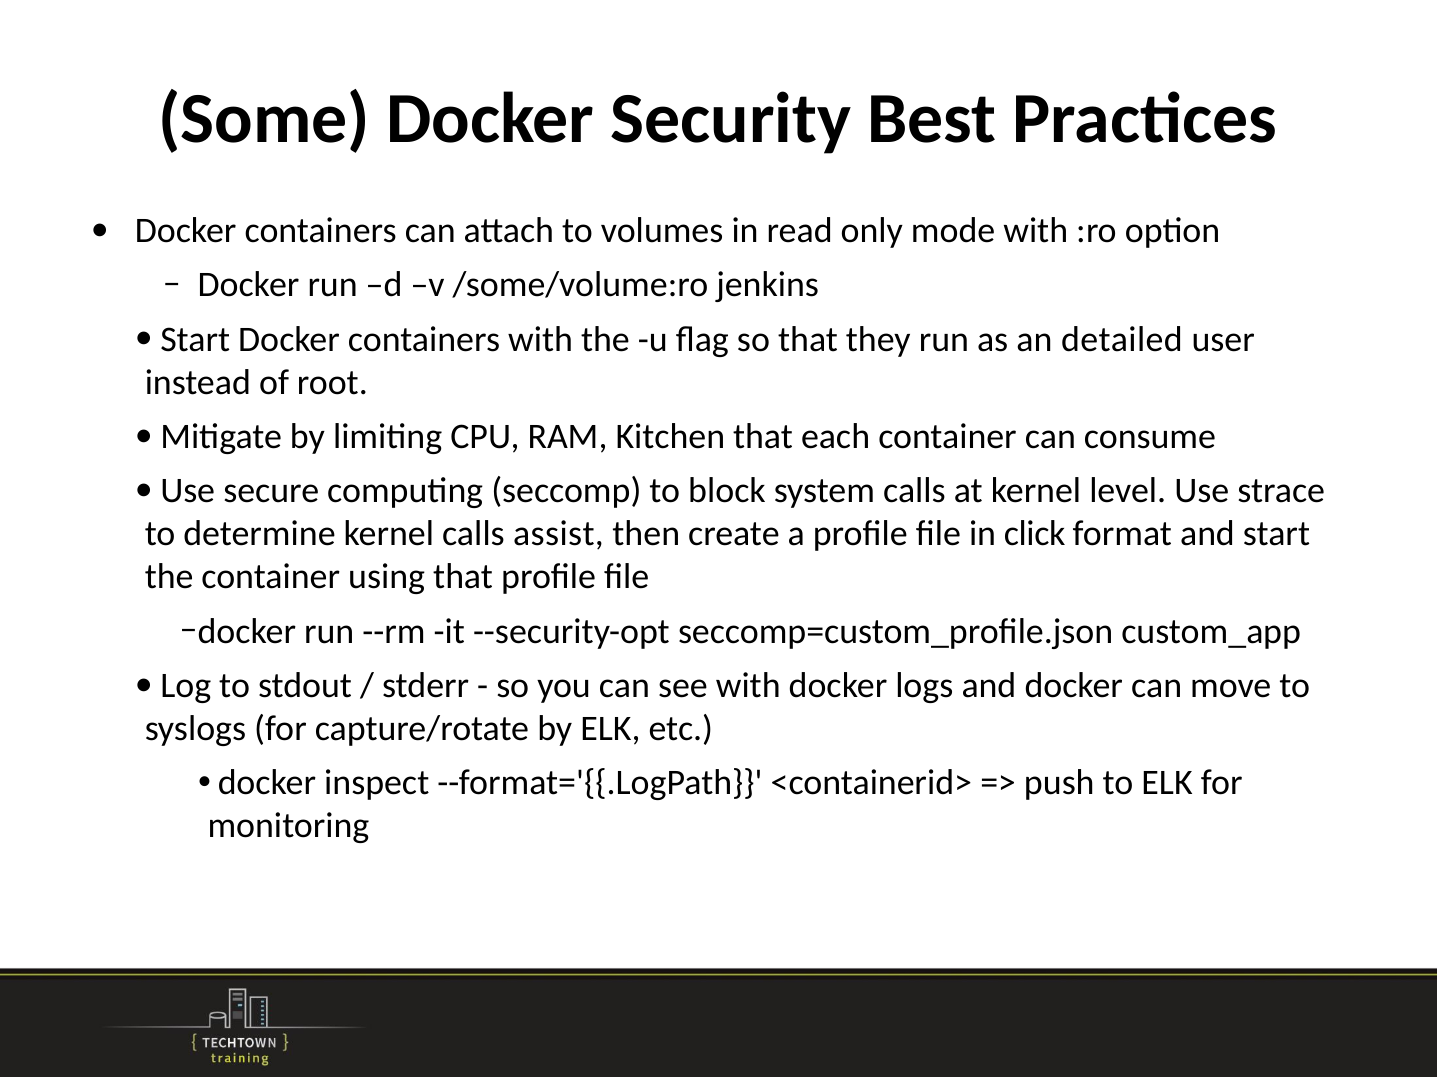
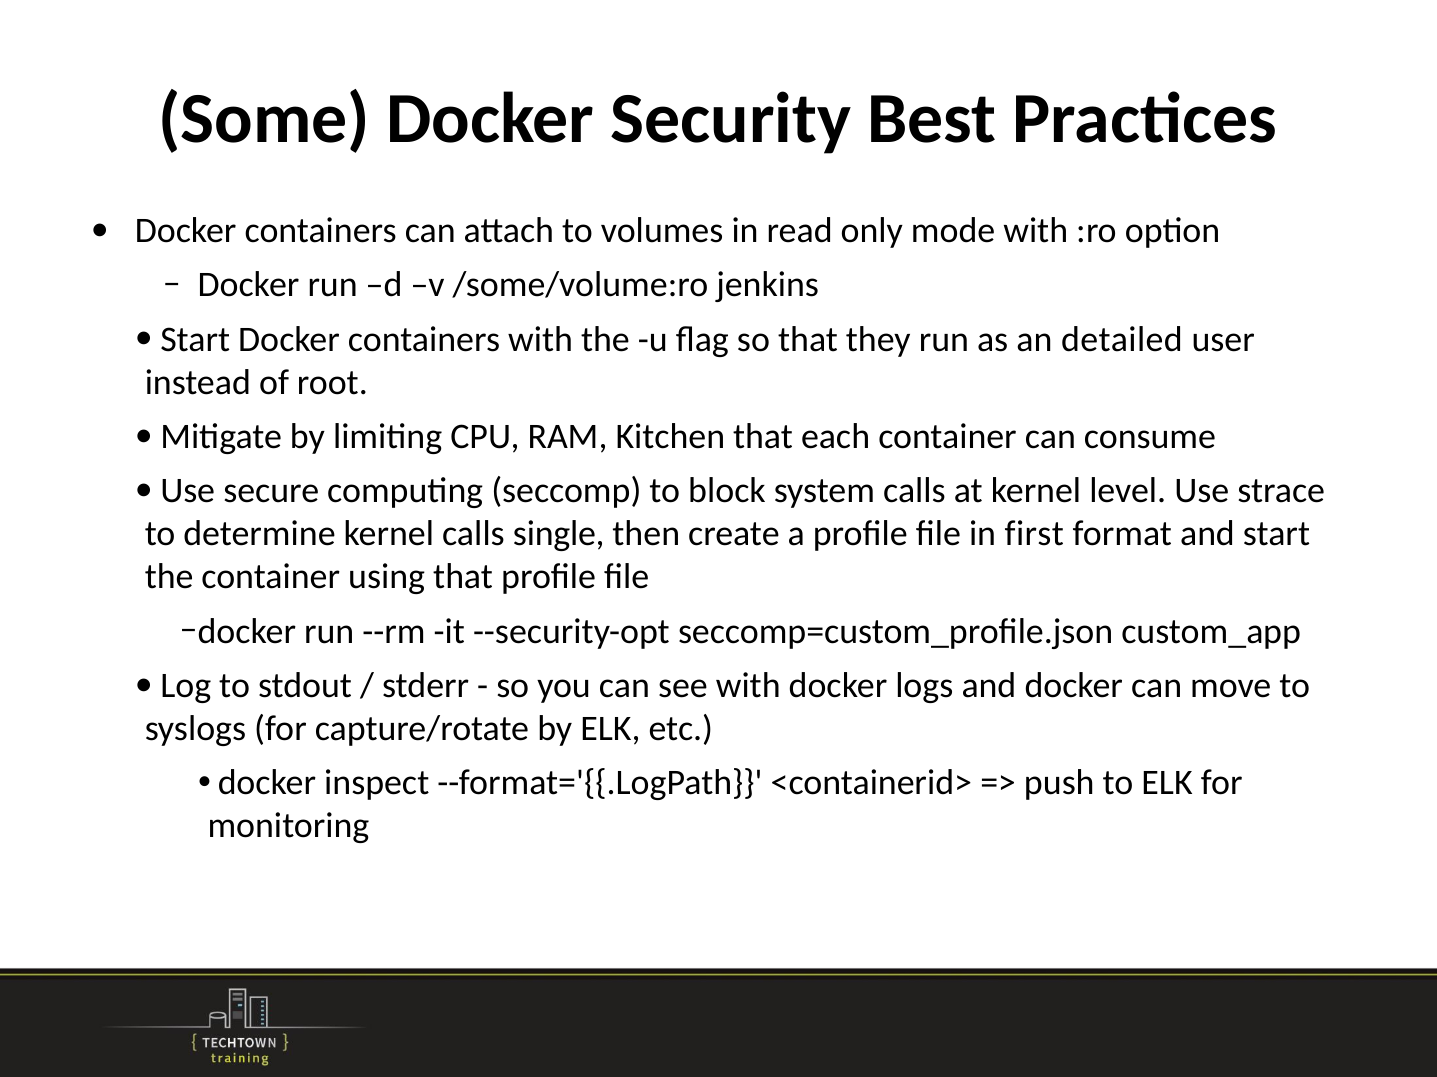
assist: assist -> single (559, 534)
click: click -> first (1034, 534)
